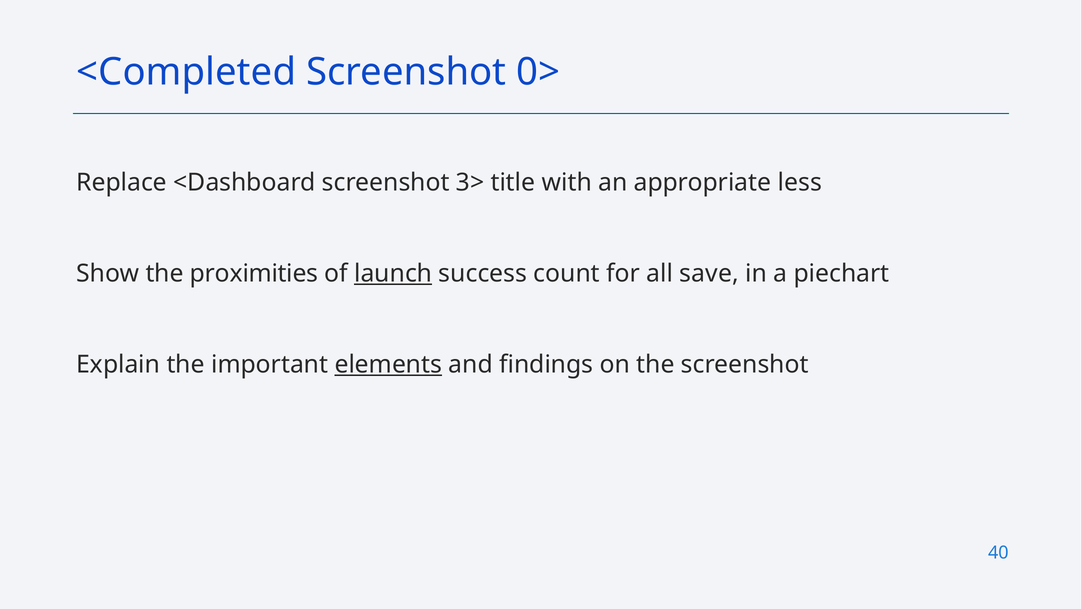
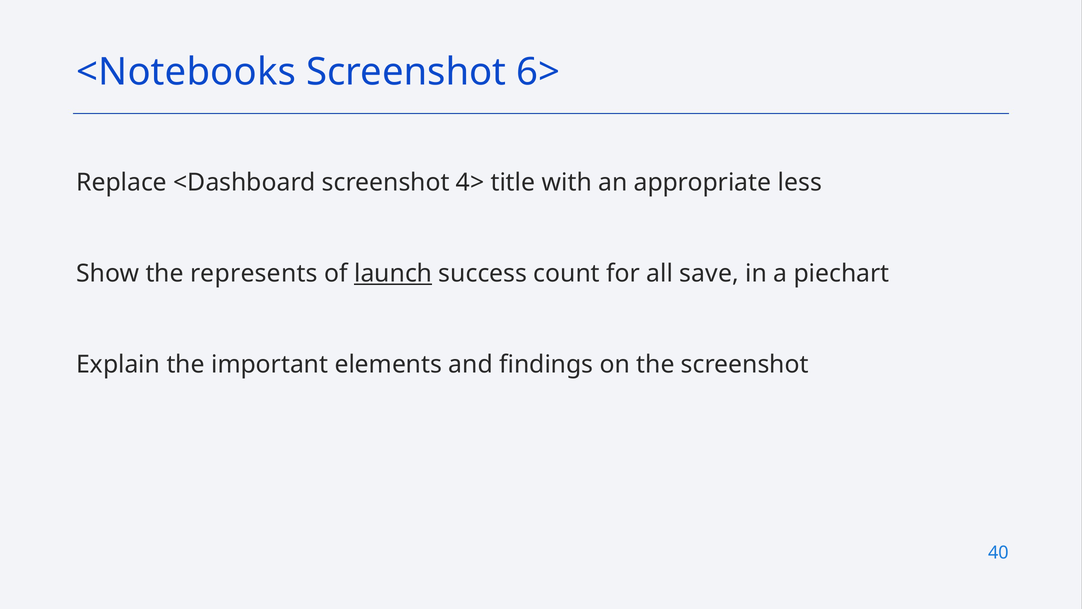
<Completed: <Completed -> <Notebooks (186, 72)
0>: 0> -> 6> (538, 72)
3>: 3> -> 4> (470, 183)
proximities: proximities -> represents (254, 274)
elements underline: present -> none (388, 365)
